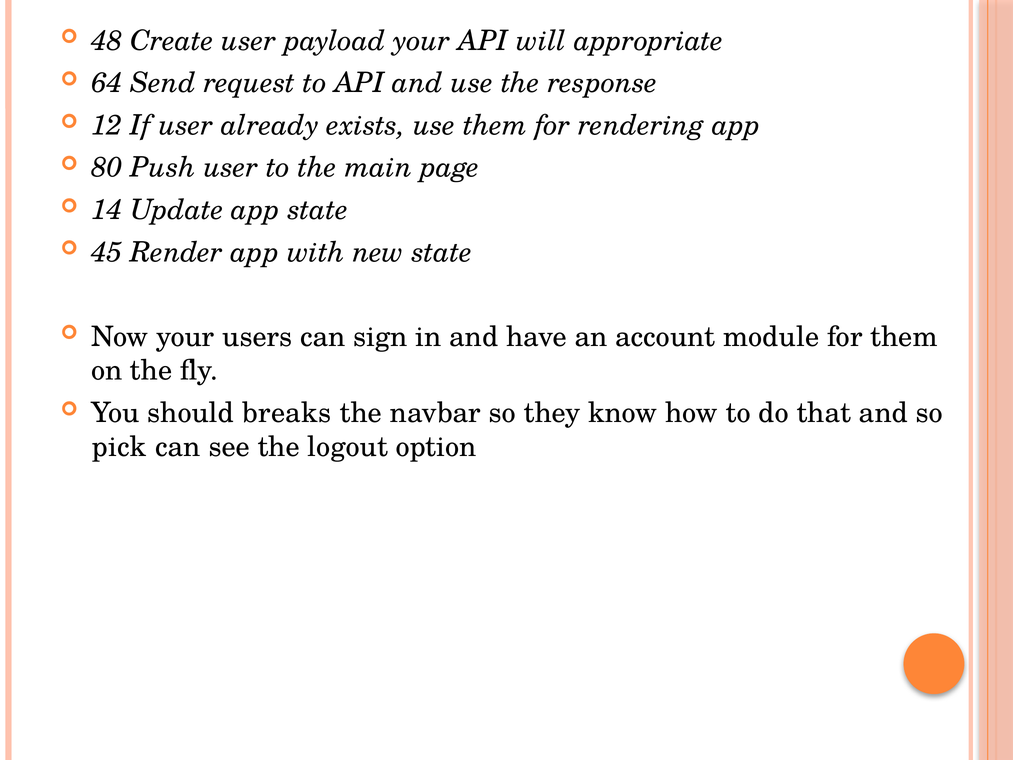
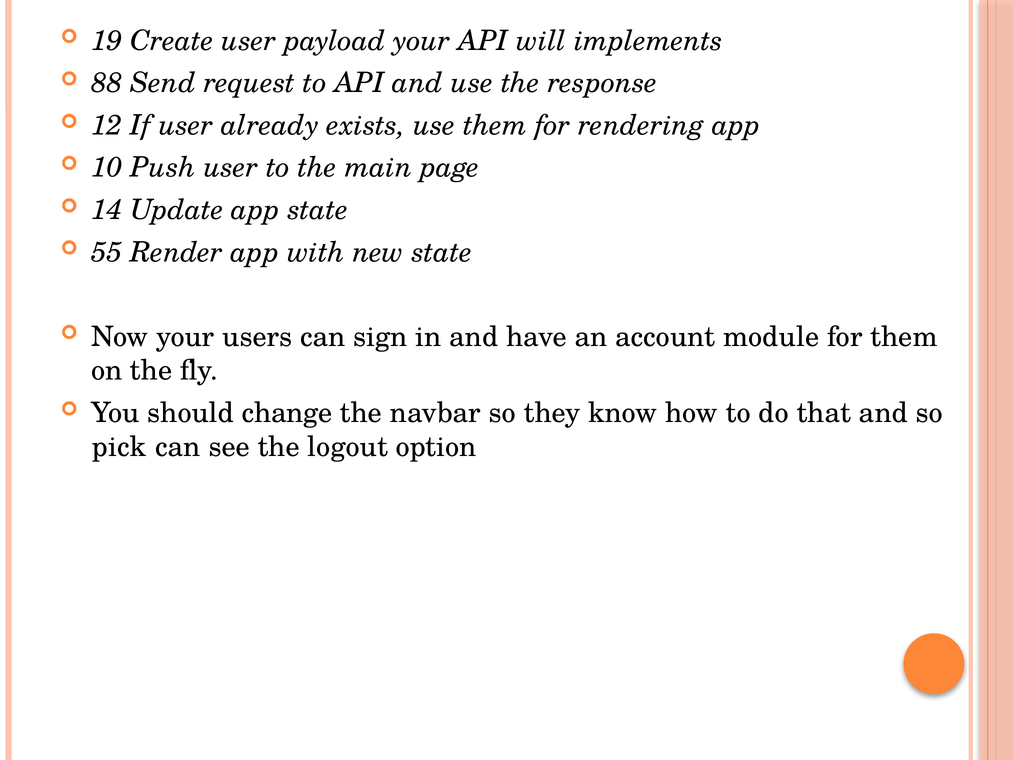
48: 48 -> 19 (107, 41)
appropriate: appropriate -> implements (649, 41)
64: 64 -> 88 (107, 83)
80: 80 -> 10 (107, 168)
45: 45 -> 55 (107, 252)
breaks: breaks -> change (287, 413)
